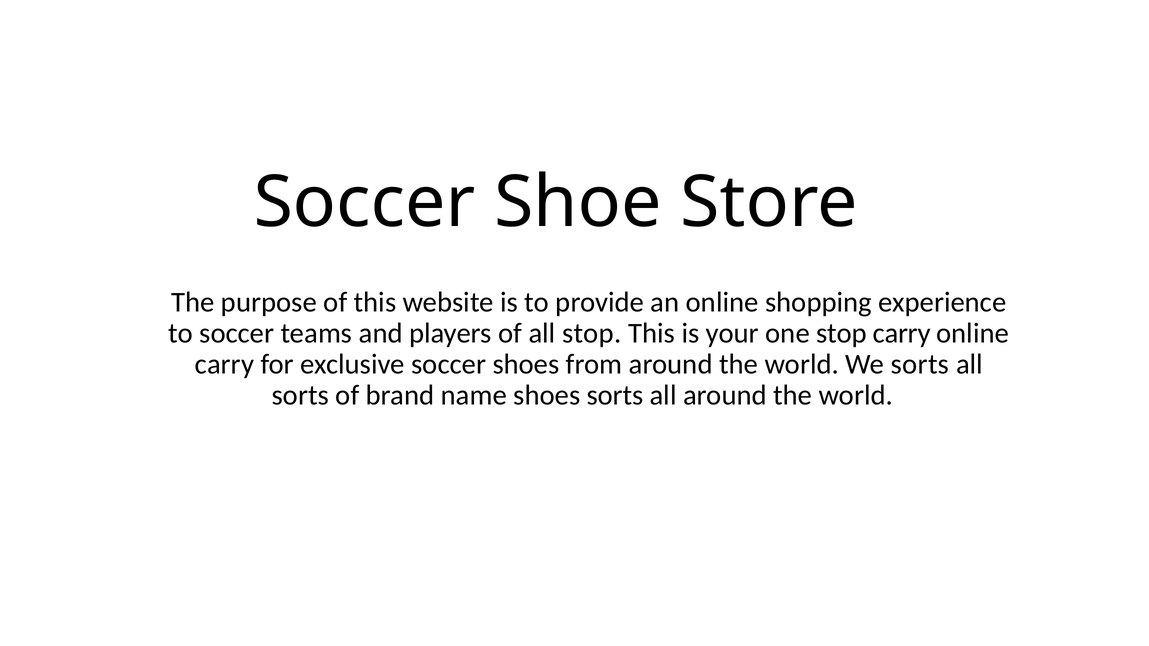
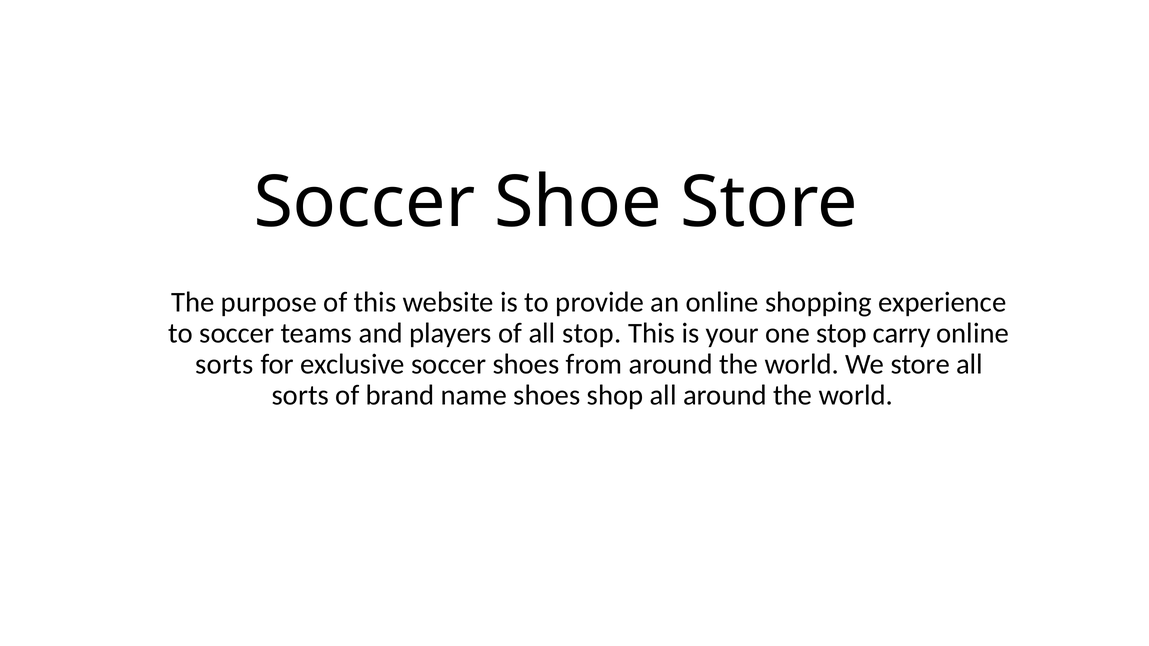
carry: carry -> sorts (224, 364)
We sorts: sorts -> store (920, 364)
shoes sorts: sorts -> shop (615, 395)
